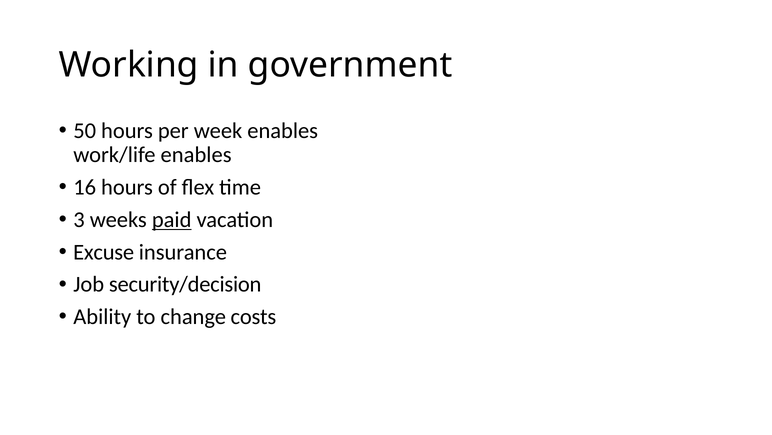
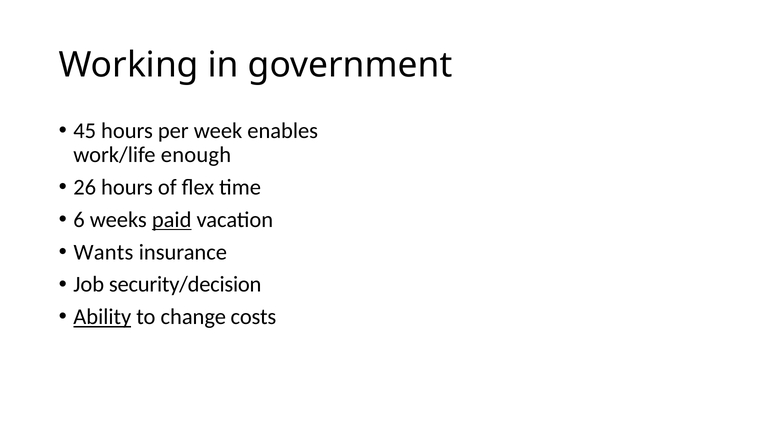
50: 50 -> 45 (85, 130)
work/life enables: enables -> enough (196, 155)
16: 16 -> 26 (85, 187)
3: 3 -> 6 (79, 219)
Excuse: Excuse -> Wants (103, 252)
Ability underline: none -> present (102, 316)
